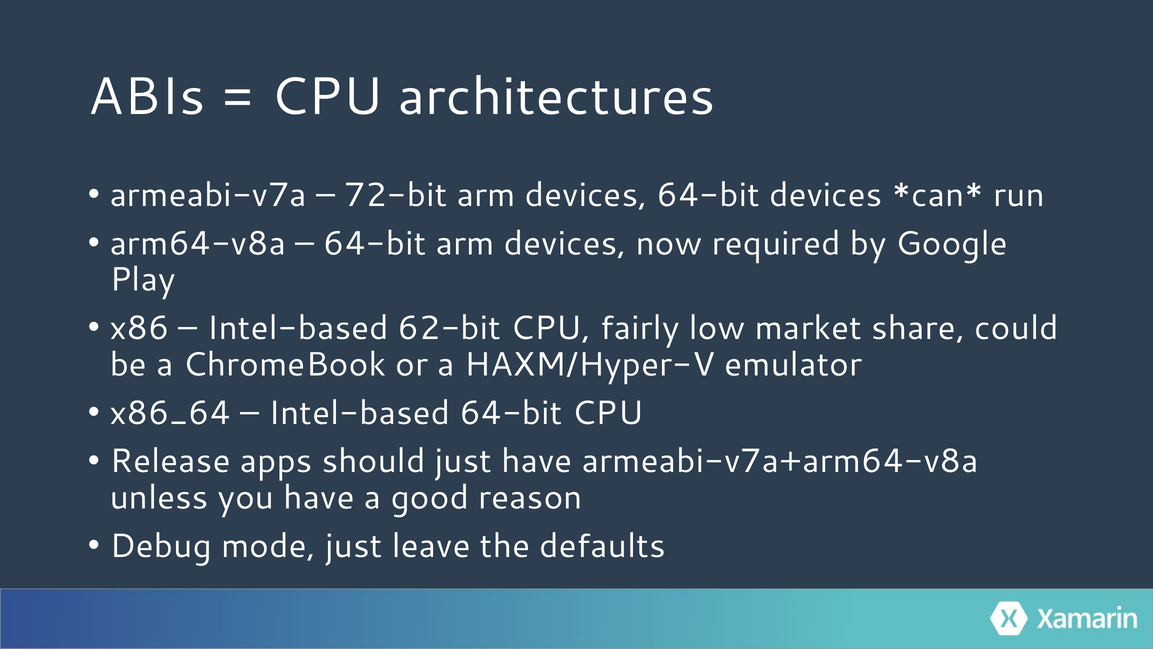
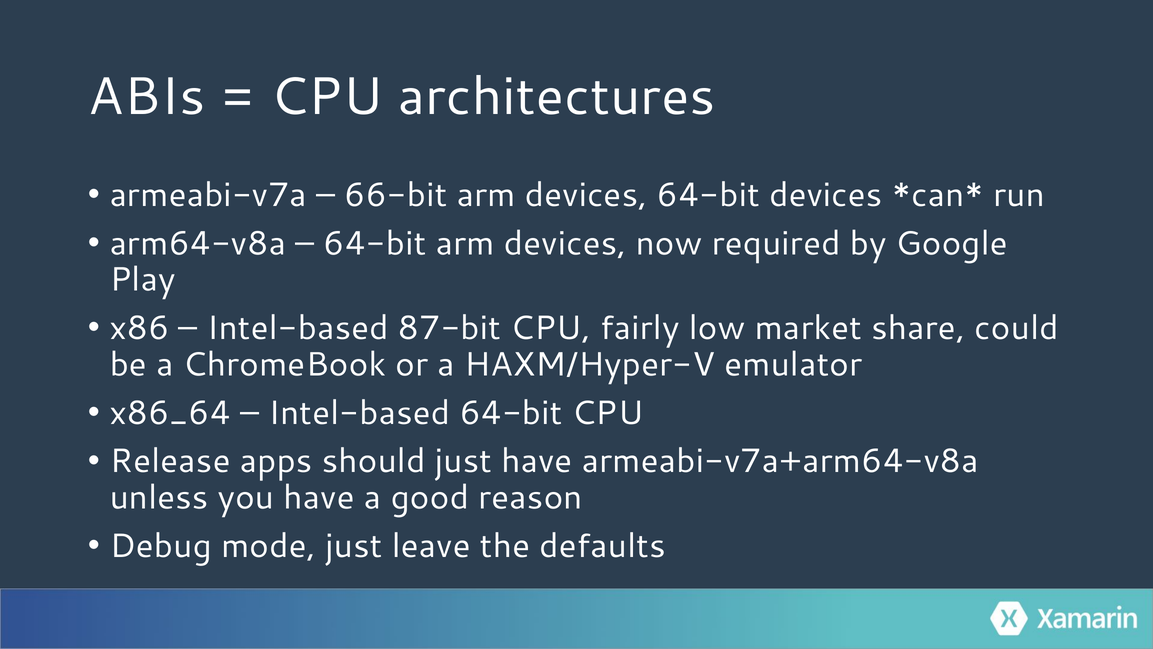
72-bit: 72-bit -> 66-bit (396, 195)
62-bit: 62-bit -> 87-bit (449, 328)
